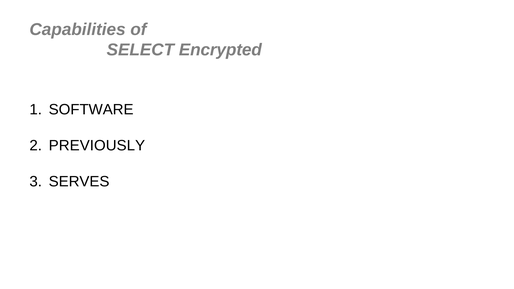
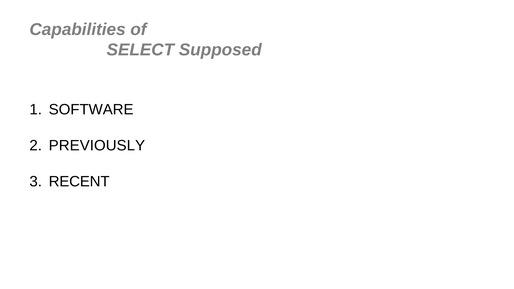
Encrypted: Encrypted -> Supposed (220, 50)
SERVES: SERVES -> RECENT (79, 182)
